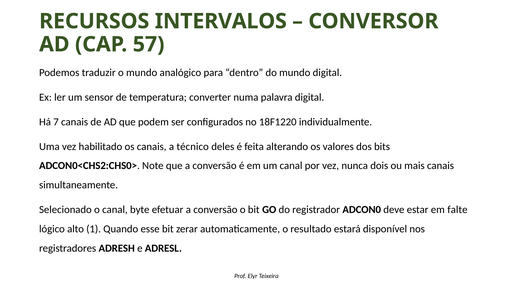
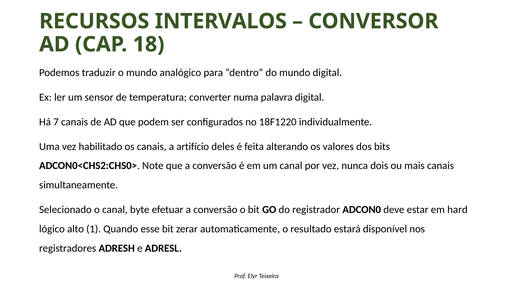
57: 57 -> 18 (149, 44)
técnico: técnico -> artifício (193, 146)
falte: falte -> hard (457, 209)
